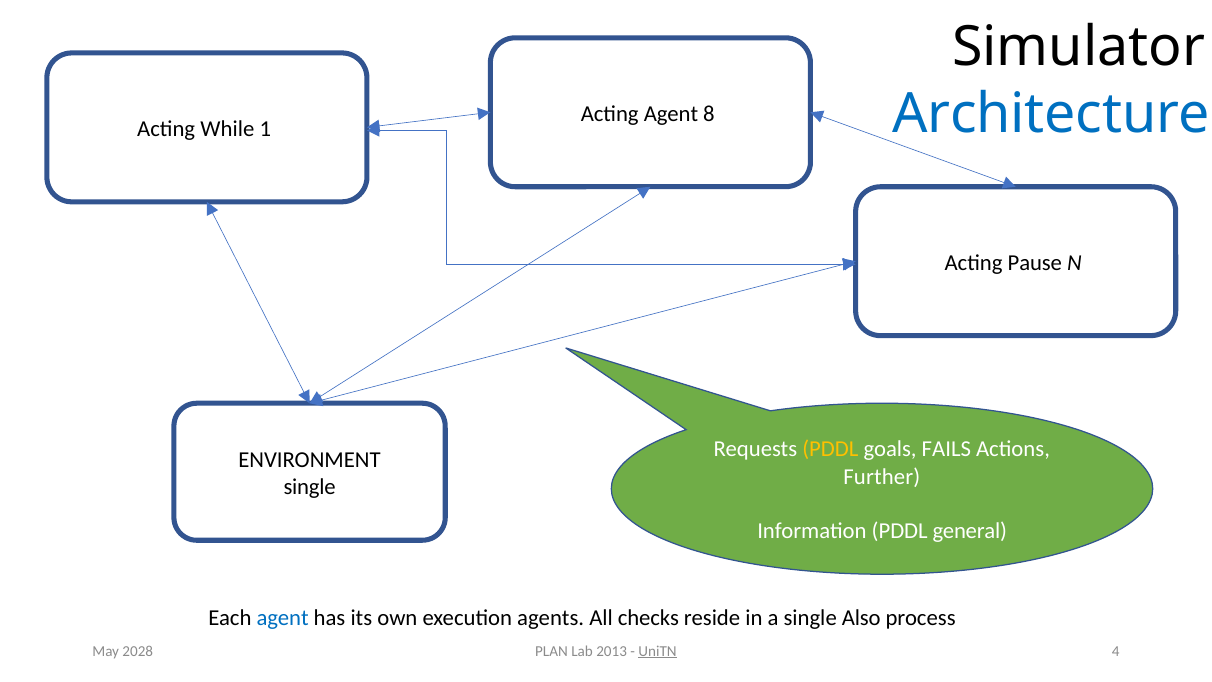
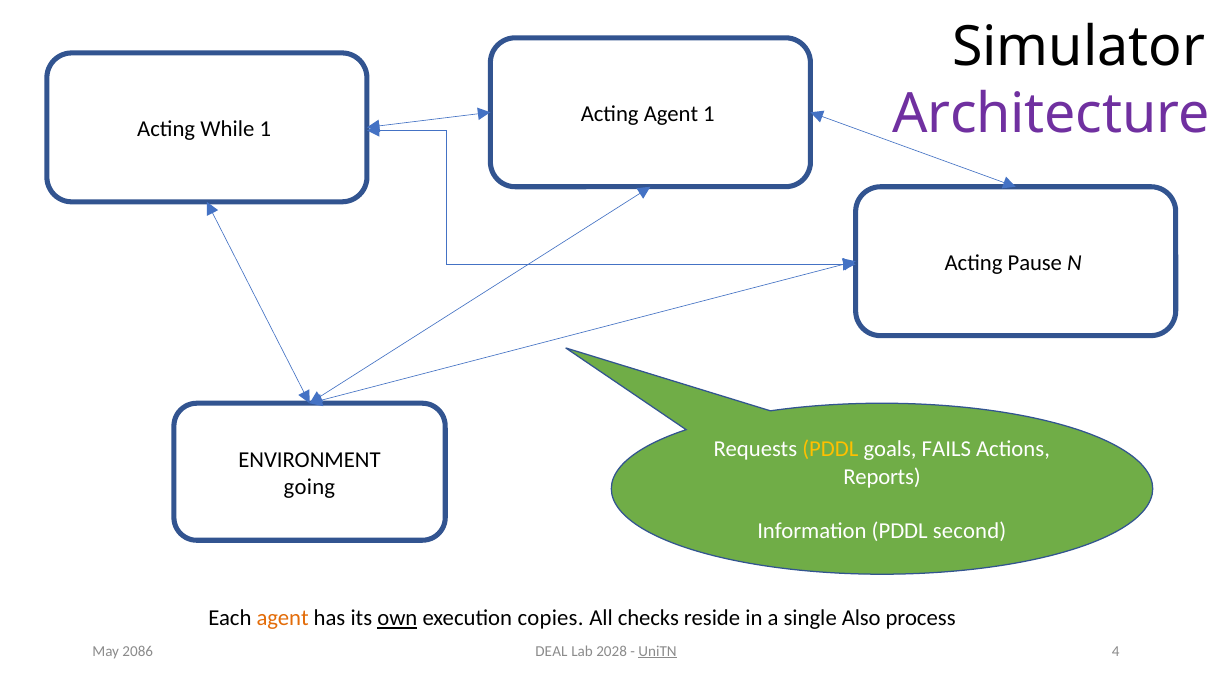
Architecture colour: blue -> purple (1051, 114)
Agent 8: 8 -> 1 (709, 114)
Further: Further -> Reports (882, 476)
single: single -> going (309, 487)
general: general -> second (970, 531)
agent colour: blue -> orange (283, 618)
own underline: none -> present (397, 618)
agents: agents -> copies (551, 618)
PLAN: PLAN -> DEAL (551, 651)
2013: 2013 -> 2028 (612, 651)
2028: 2028 -> 2086 (138, 651)
